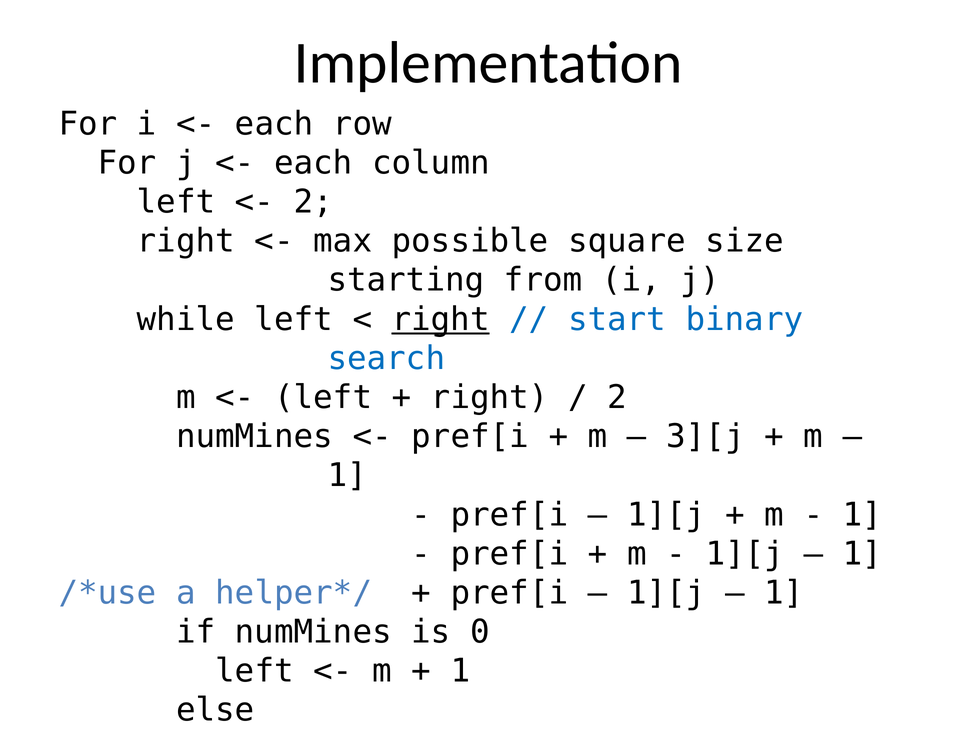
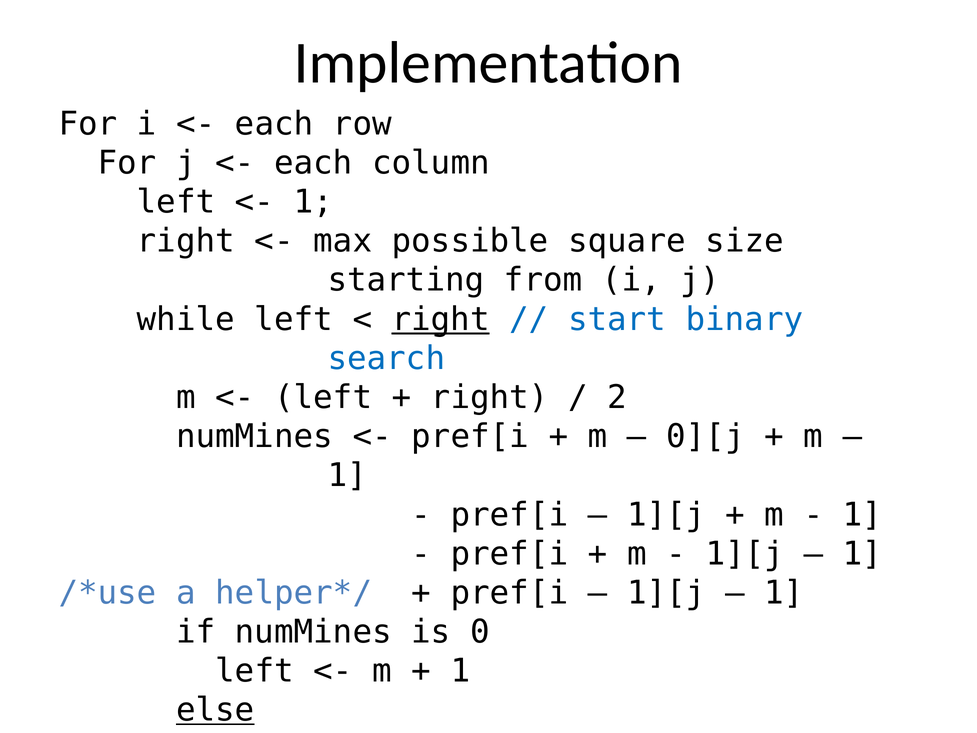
2: 2 -> 1 (313, 202)
3][j: 3][j -> 0][j (705, 436)
else underline: none -> present (215, 710)
